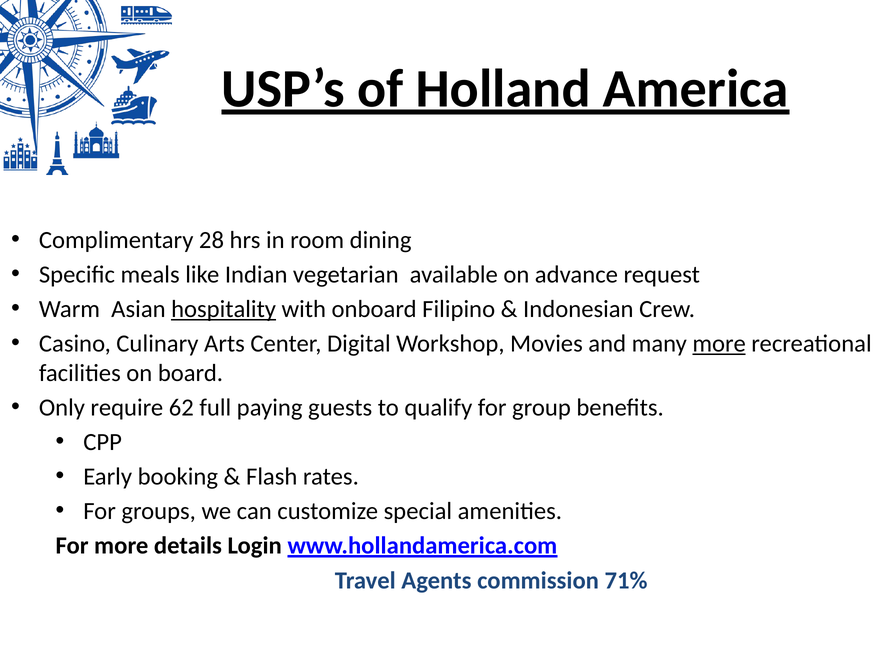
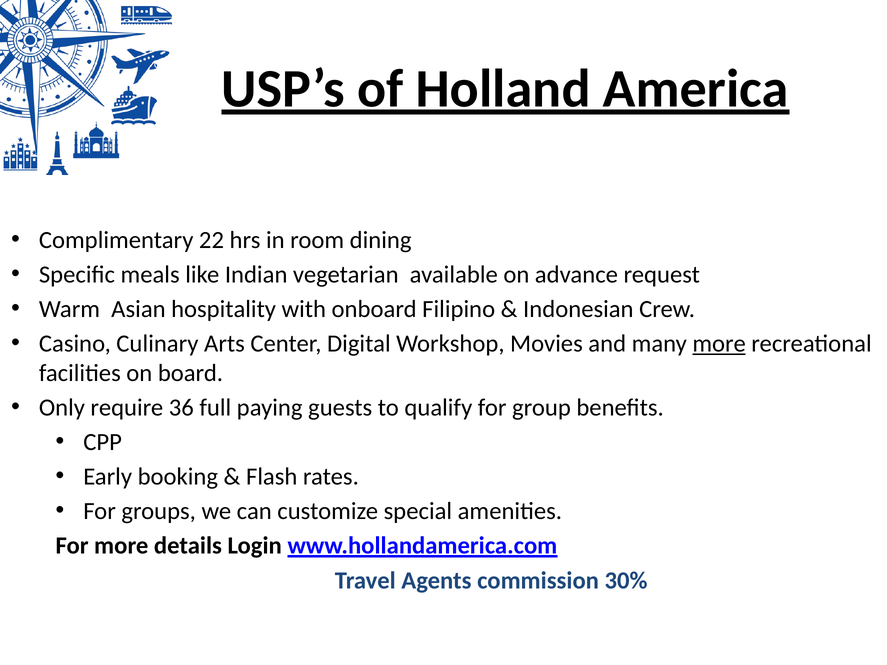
28: 28 -> 22 (211, 240)
hospitality underline: present -> none (224, 309)
62: 62 -> 36 (181, 408)
71%: 71% -> 30% (626, 581)
